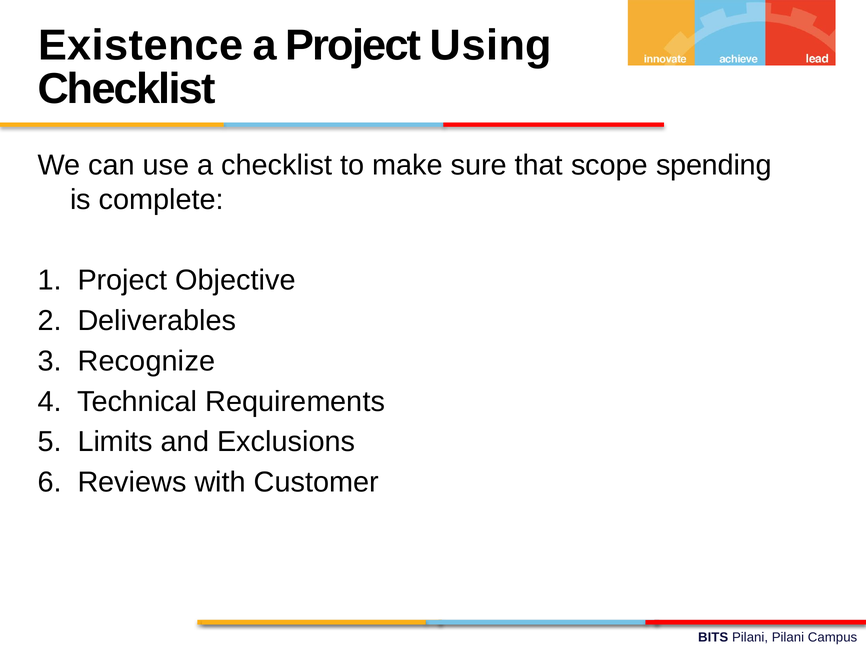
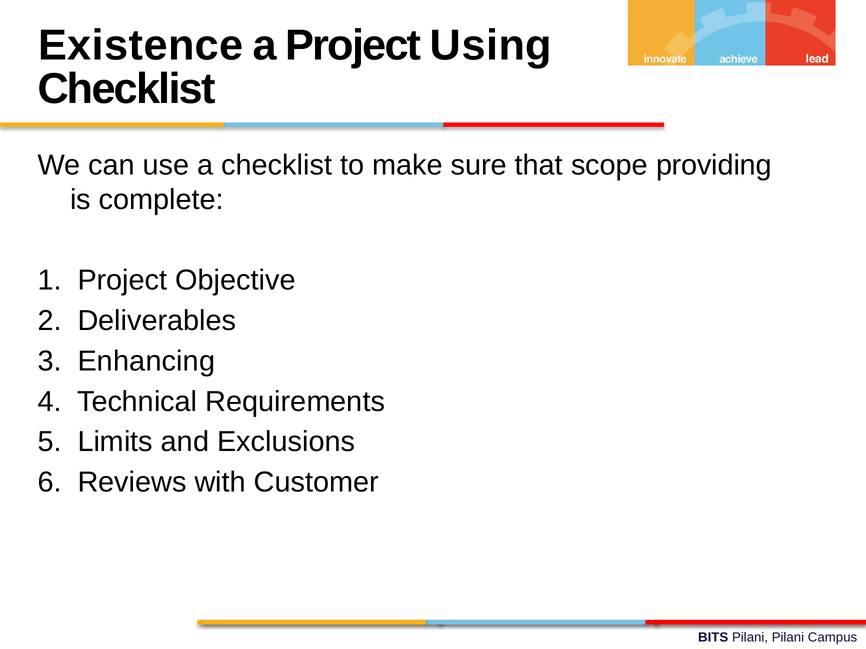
spending: spending -> providing (714, 165)
Recognize: Recognize -> Enhancing (146, 361)
